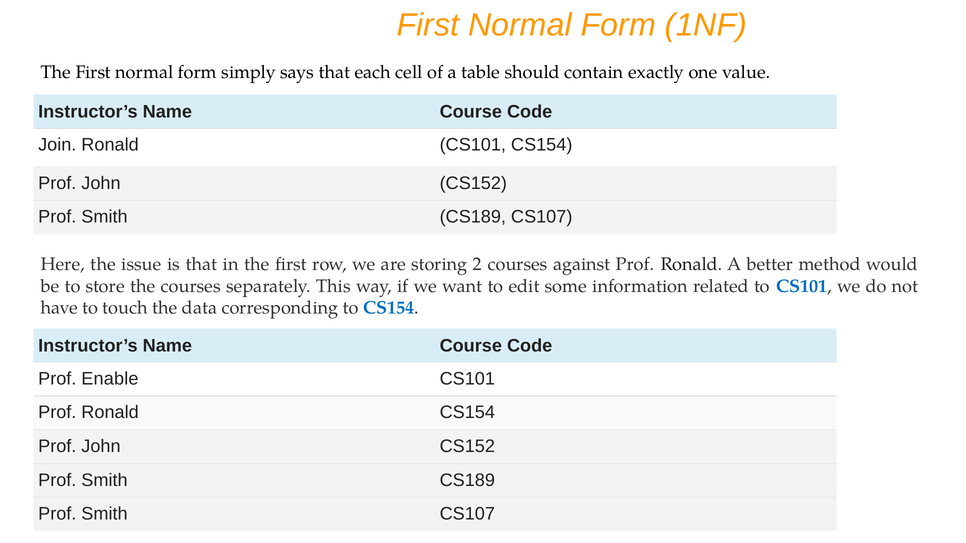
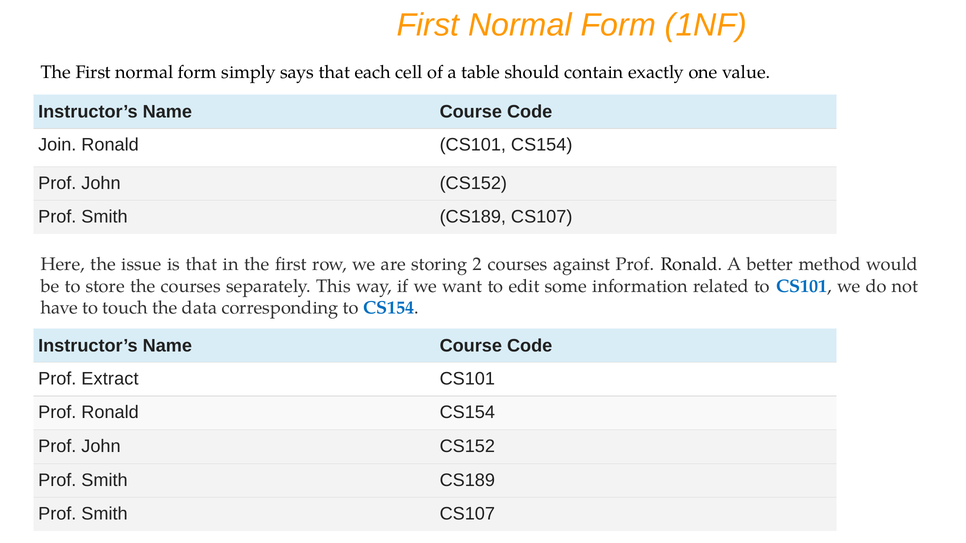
Enable: Enable -> Extract (110, 379)
